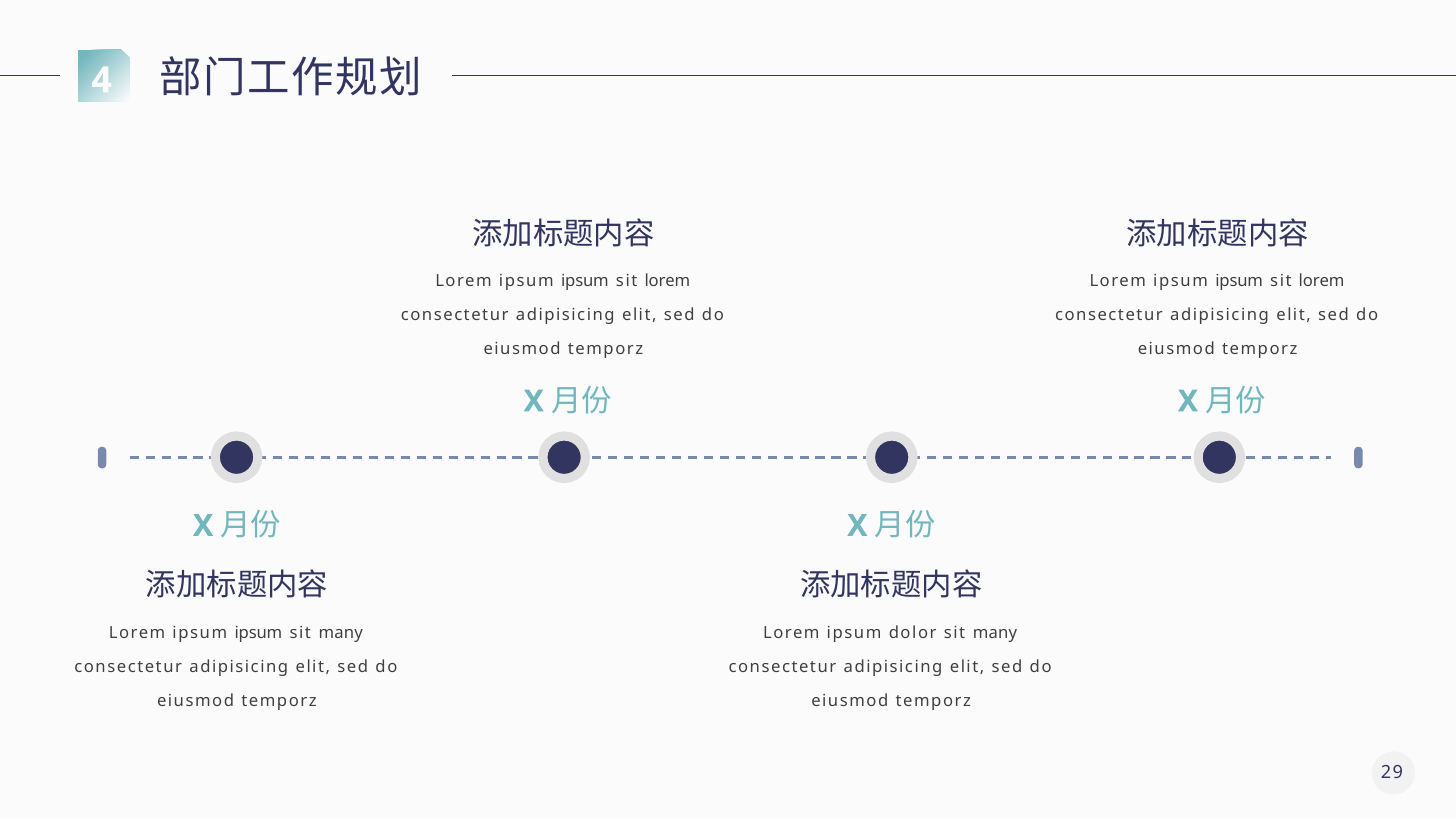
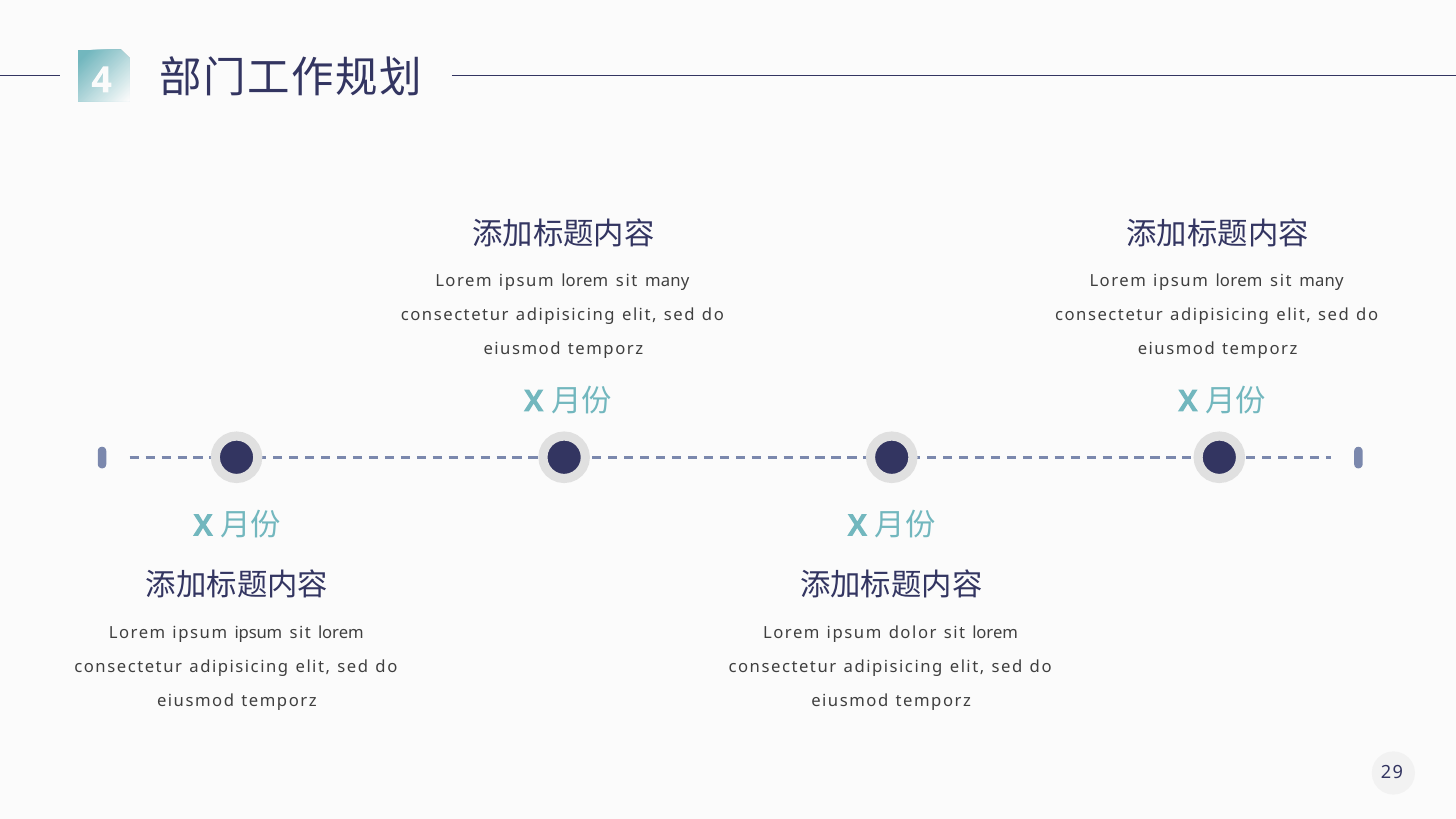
ipsum: ipsum -> lorem (585, 281)
lorem: lorem -> many (667, 281)
ipsum: ipsum -> lorem (1239, 281)
lorem: lorem -> many (1321, 281)
many: many -> lorem (341, 633)
dolor sit many: many -> lorem (995, 633)
